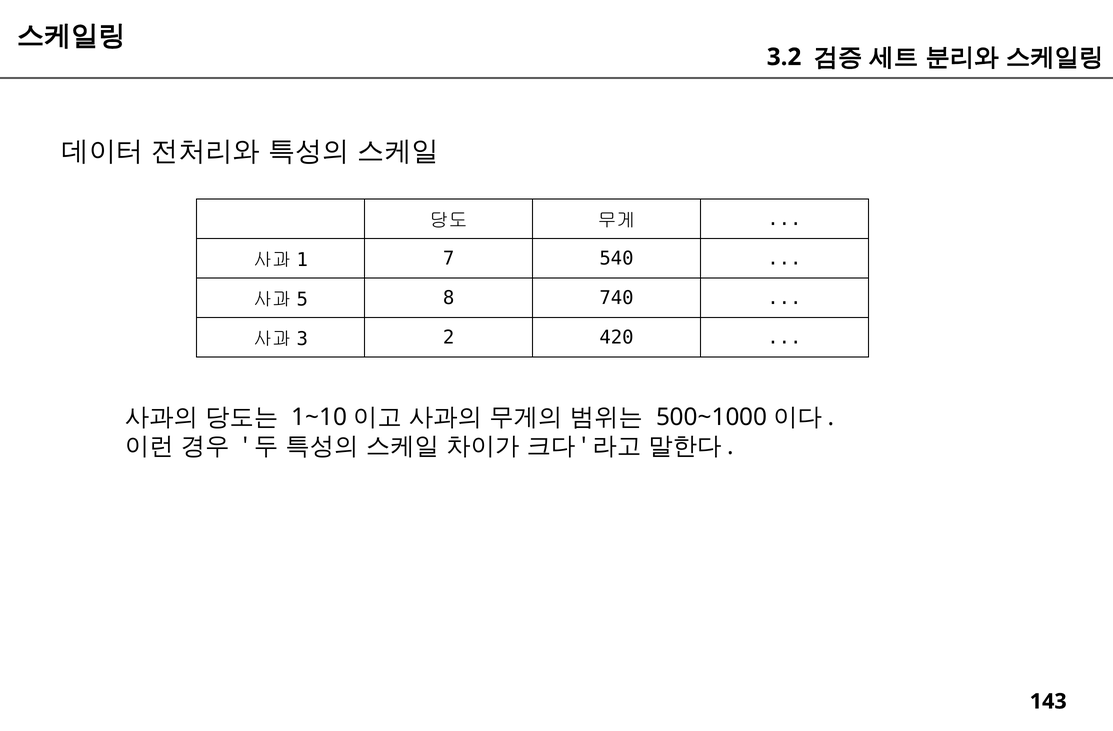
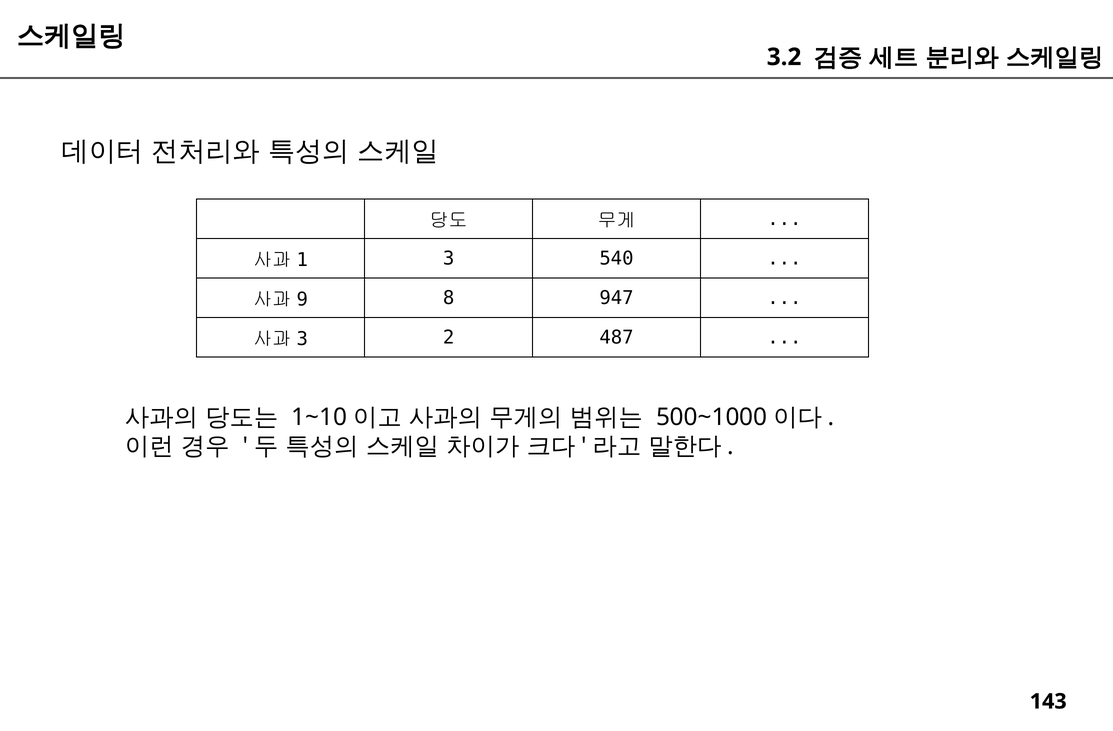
7: 7 -> 3 (449, 259)
5: 5 -> 9 (302, 300)
740: 740 -> 947 (616, 298)
420: 420 -> 487 (616, 338)
